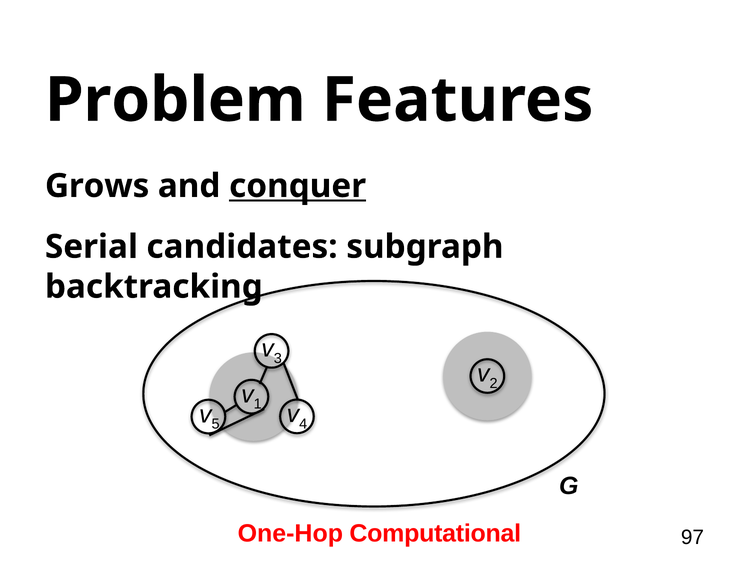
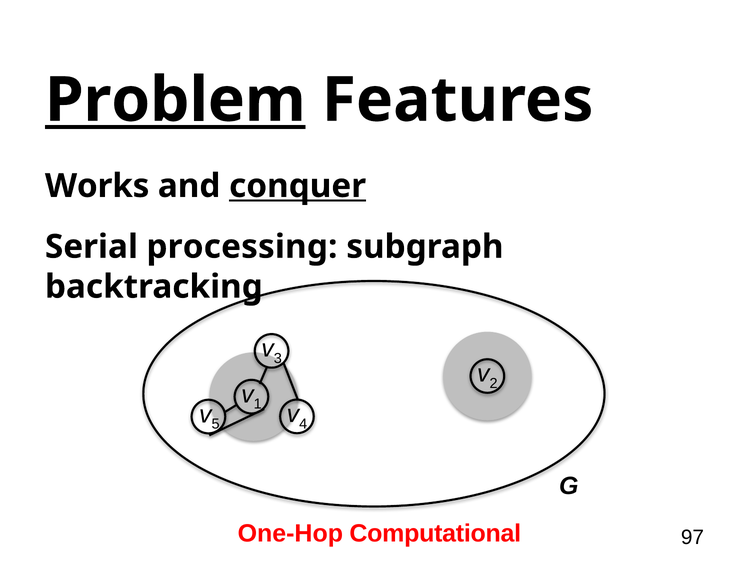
Problem underline: none -> present (175, 100)
Grows: Grows -> Works (97, 186)
candidates: candidates -> processing (242, 247)
